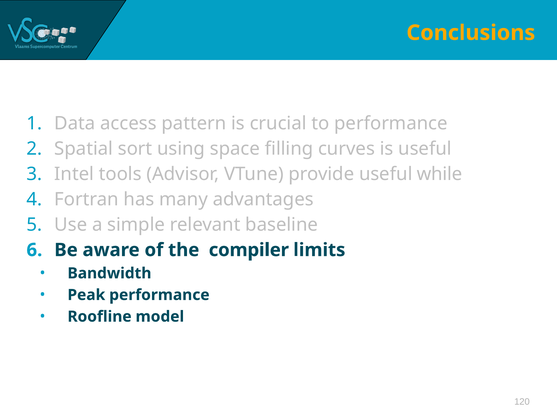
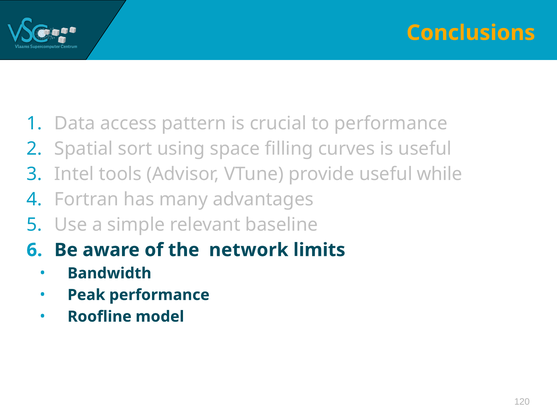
compiler: compiler -> network (249, 250)
